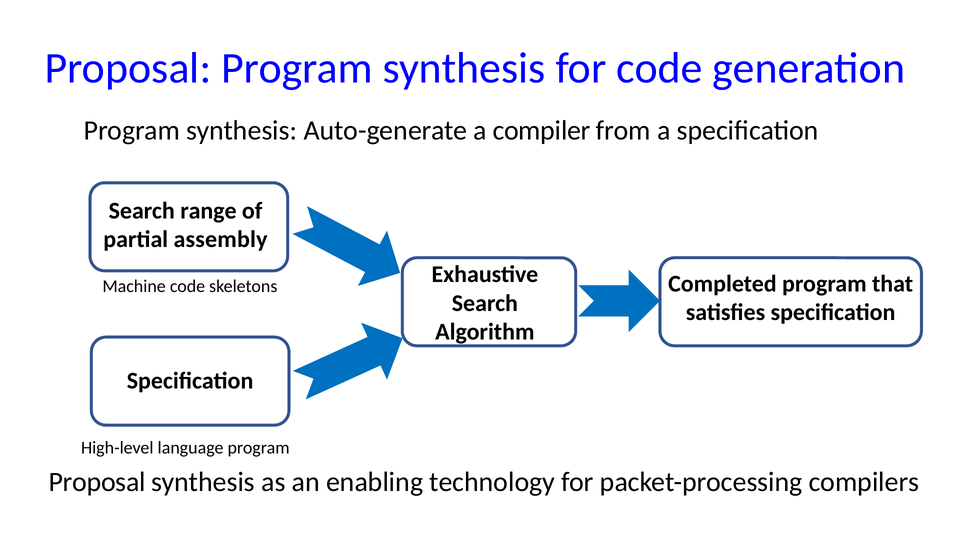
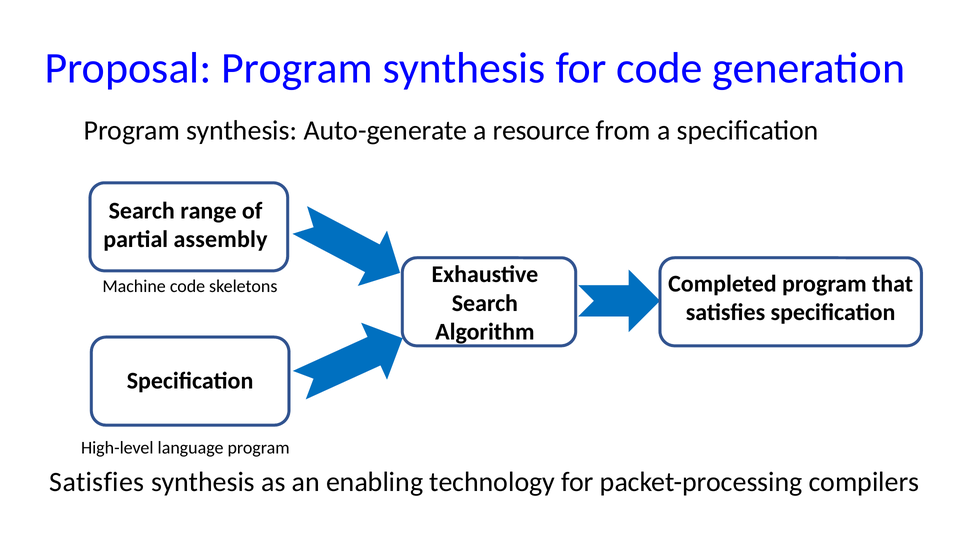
compiler: compiler -> resource (541, 131)
Proposal: Proposal -> Satisfies (97, 482)
